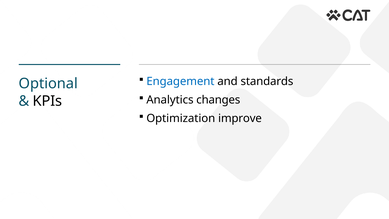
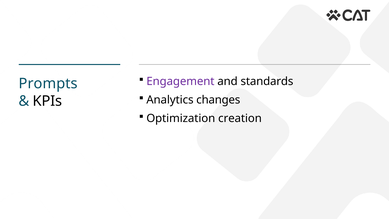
Engagement colour: blue -> purple (180, 81)
Optional: Optional -> Prompts (48, 83)
improve: improve -> creation (240, 118)
